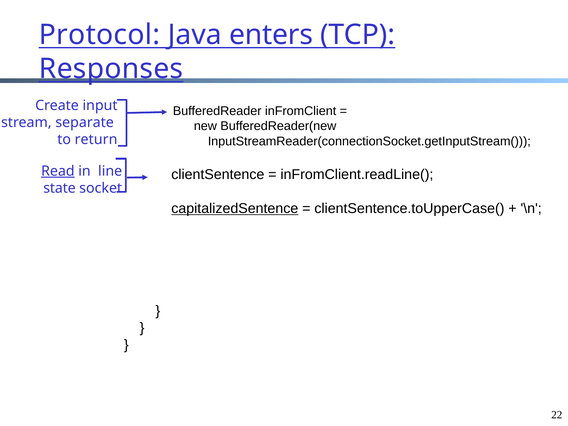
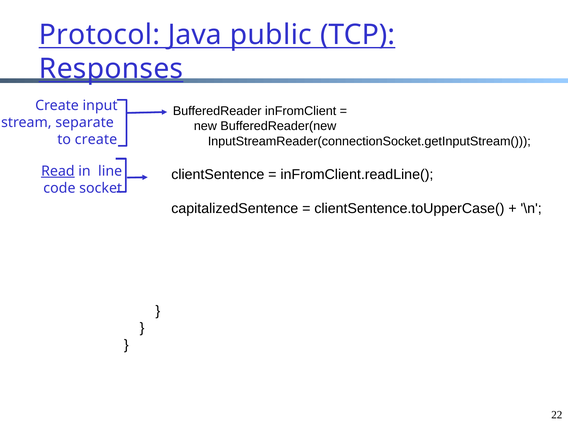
enters: enters -> public (271, 35)
to return: return -> create (96, 140)
state: state -> code (59, 188)
capitalizedSentence underline: present -> none (235, 209)
